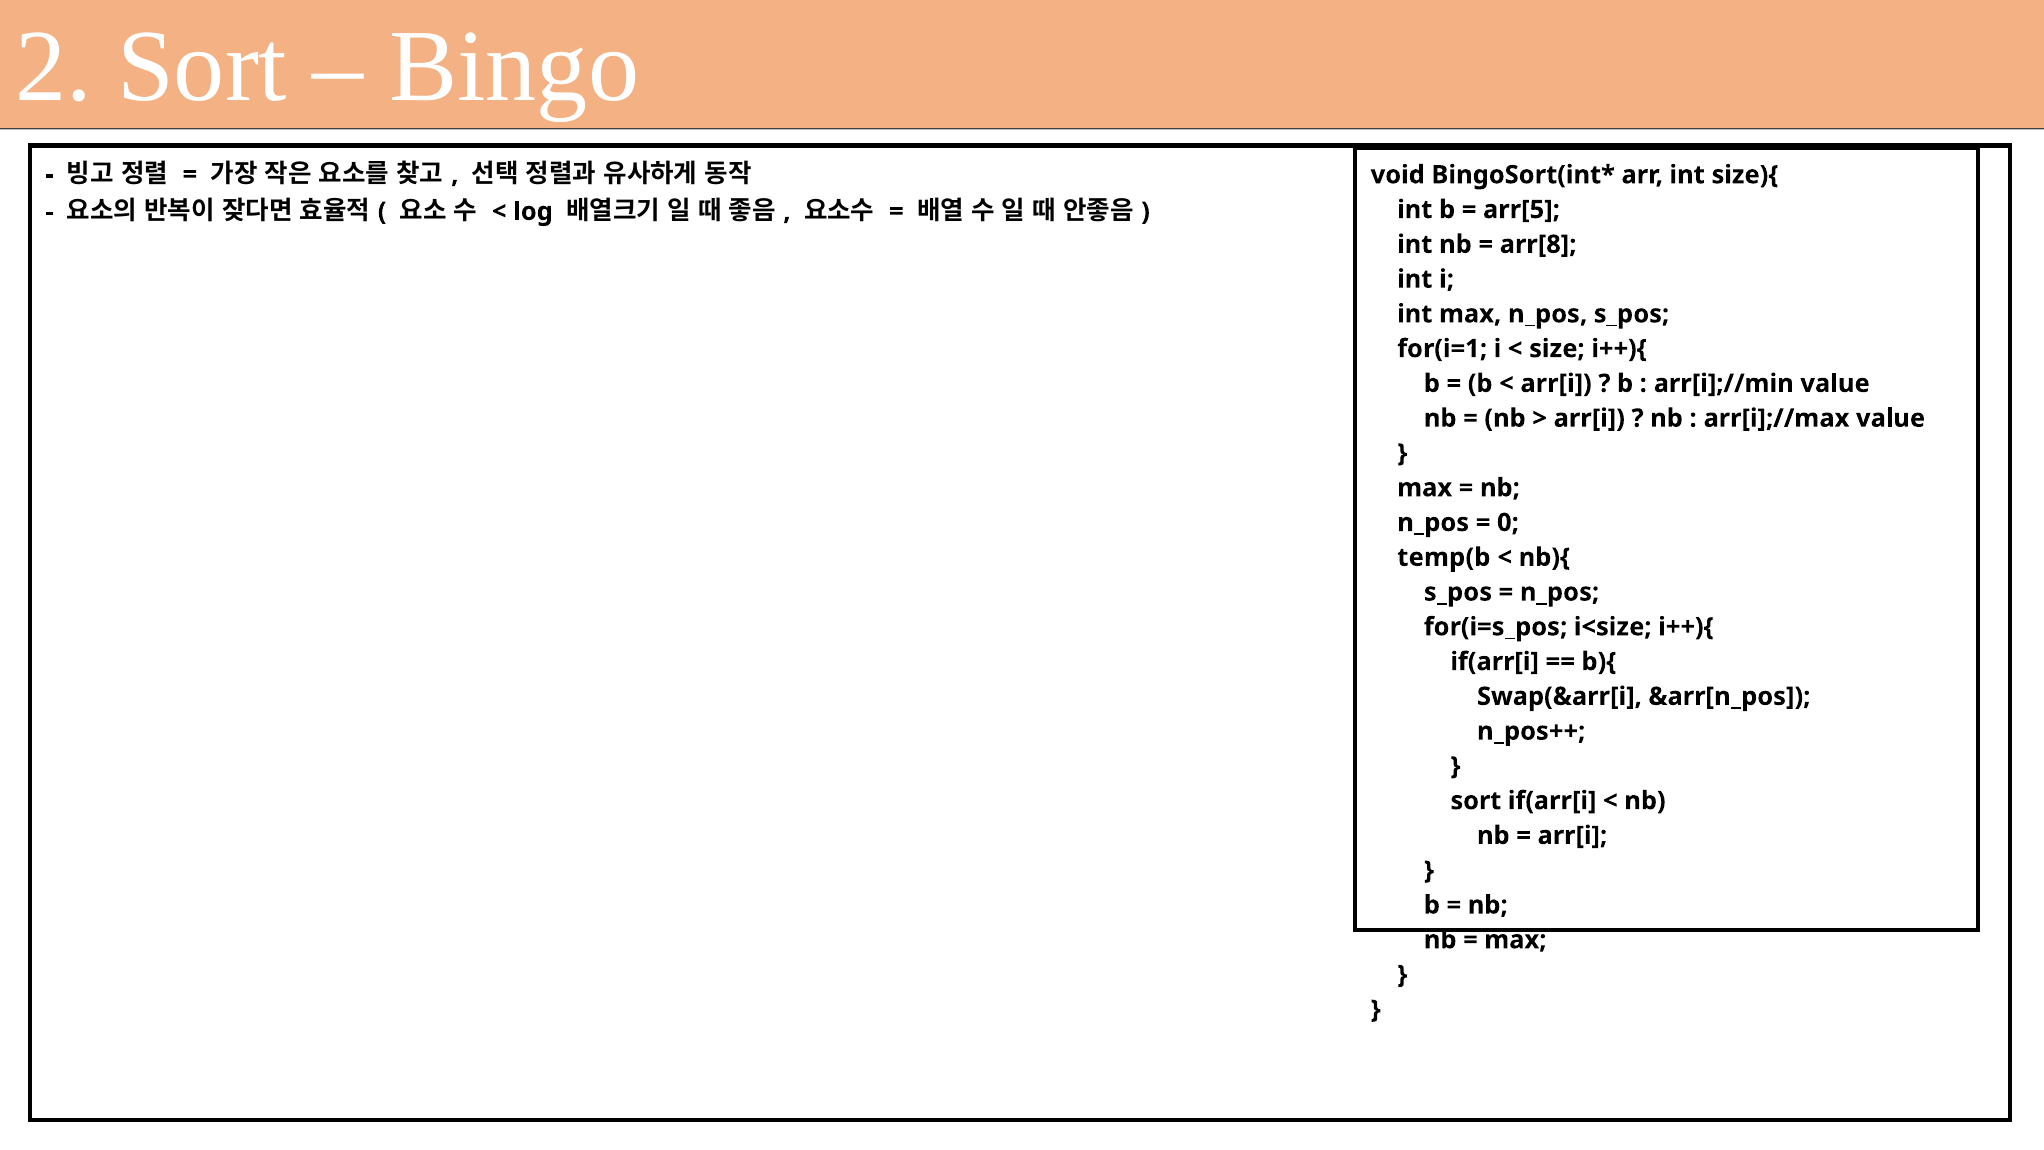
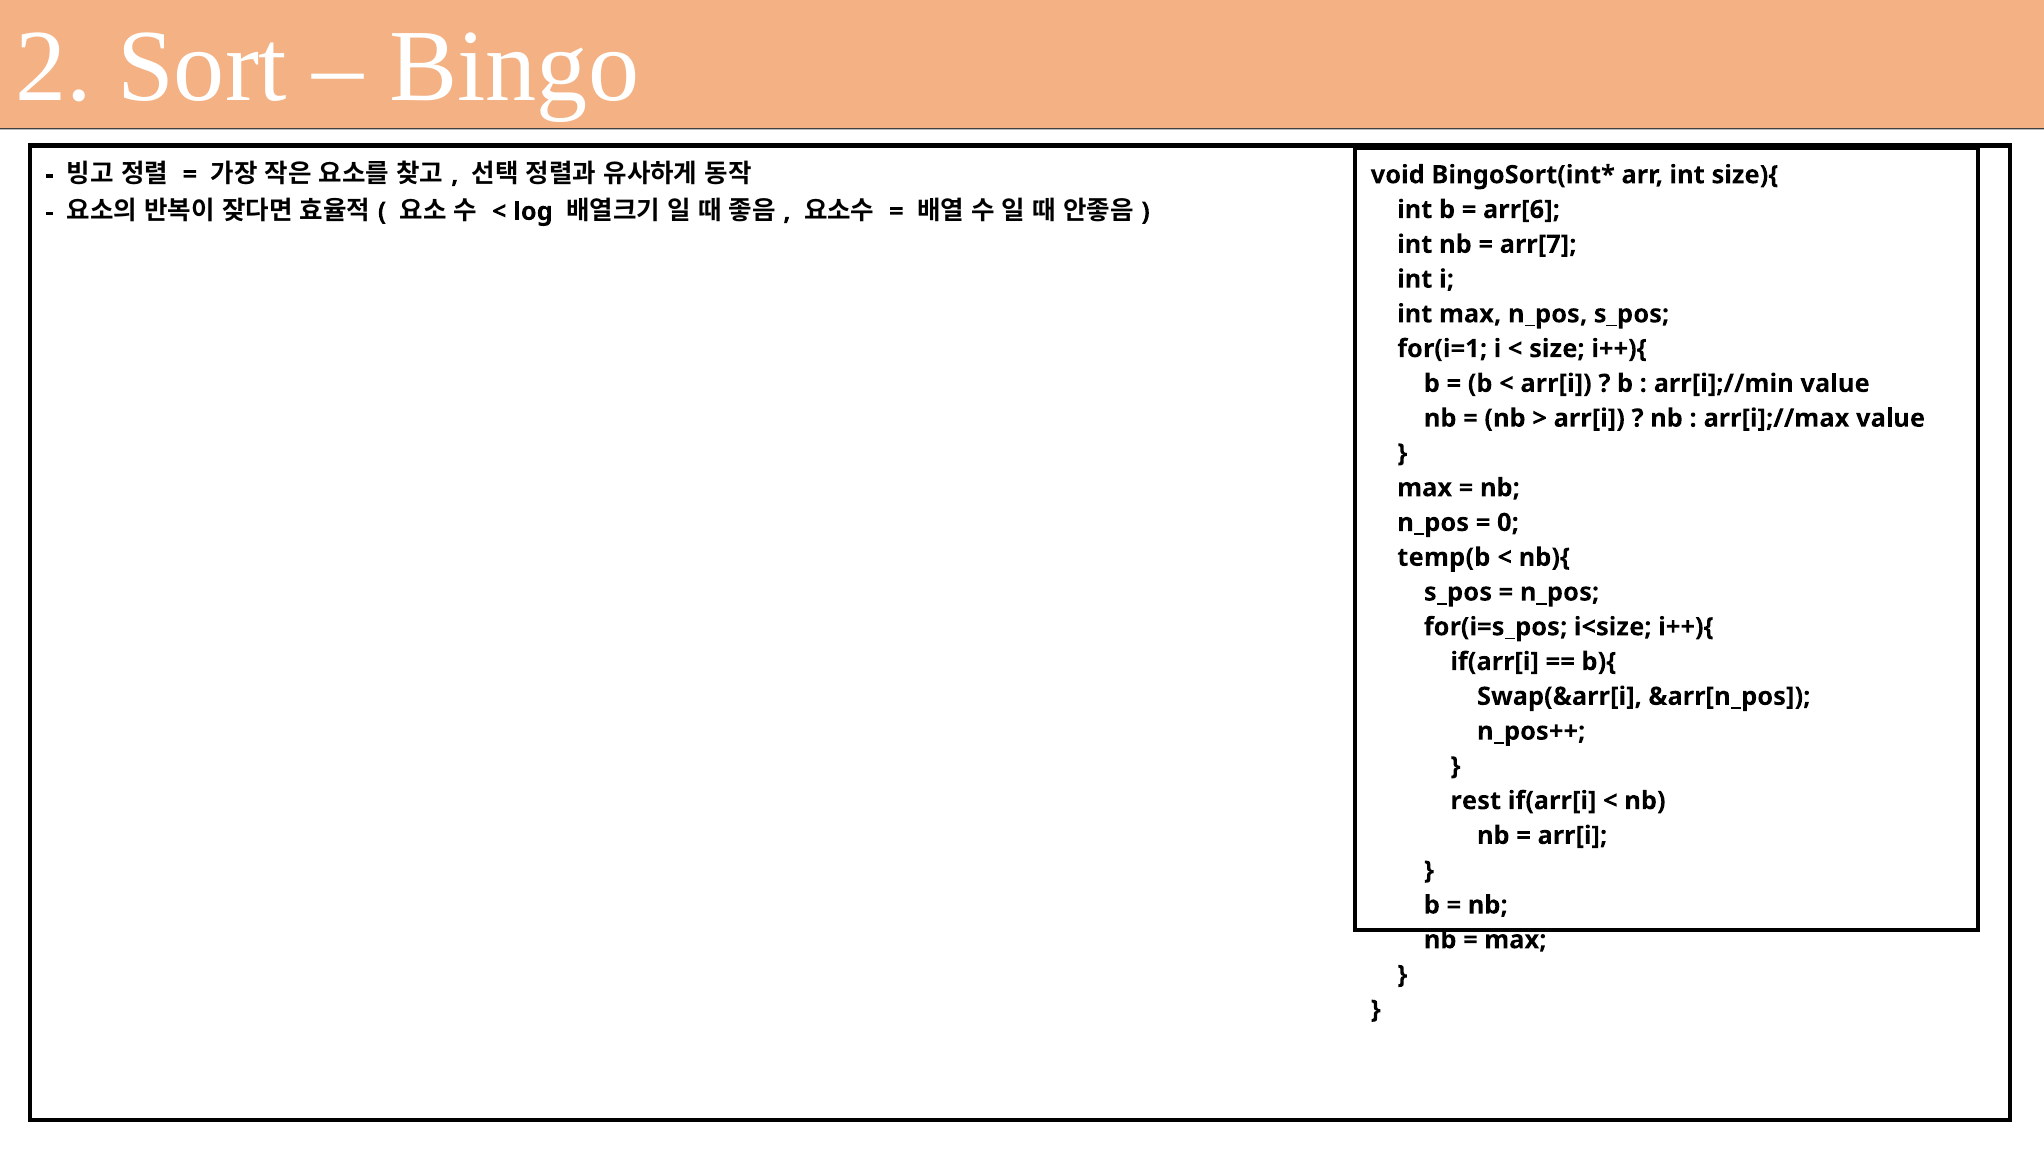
arr[5: arr[5 -> arr[6 (1521, 210)
arr[8: arr[8 -> arr[7 (1538, 244)
sort: sort -> rest (1476, 801)
